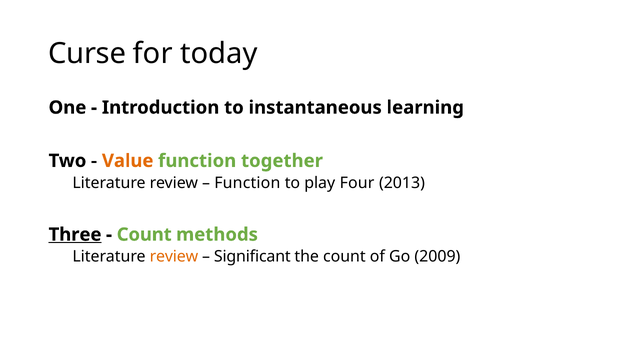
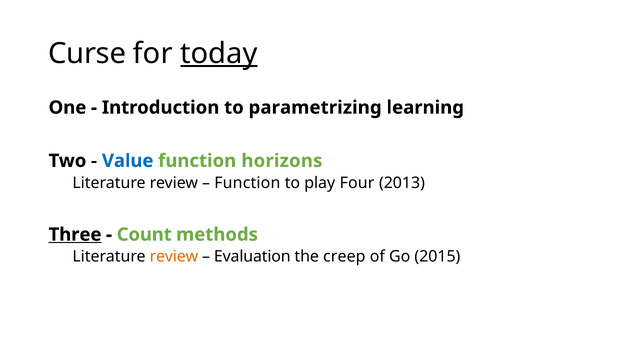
today underline: none -> present (219, 54)
instantaneous: instantaneous -> parametrizing (315, 108)
Value colour: orange -> blue (128, 161)
together: together -> horizons (282, 161)
Significant: Significant -> Evaluation (252, 257)
the count: count -> creep (344, 257)
2009: 2009 -> 2015 (437, 257)
